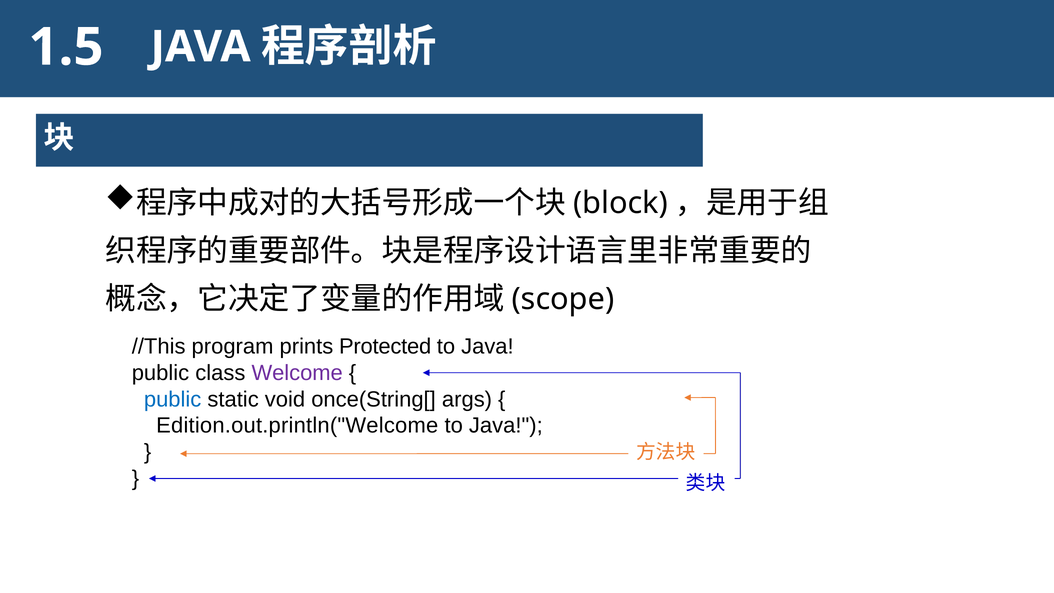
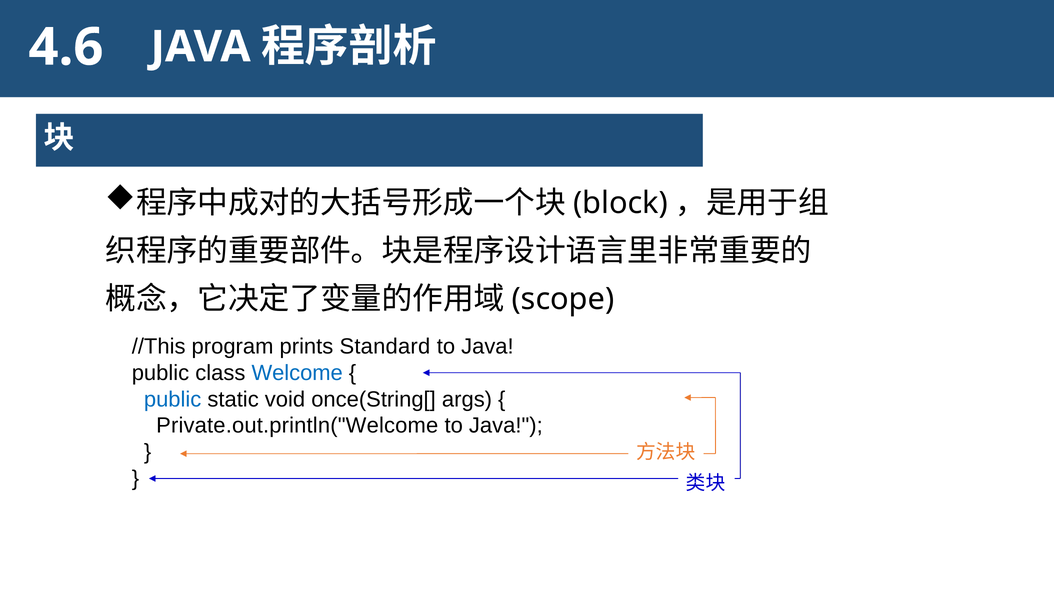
1.5: 1.5 -> 4.6 (66, 47)
Protected: Protected -> Standard (385, 347)
Welcome colour: purple -> blue (297, 373)
Edition.out.println("Welcome: Edition.out.println("Welcome -> Private.out.println("Welcome (297, 426)
